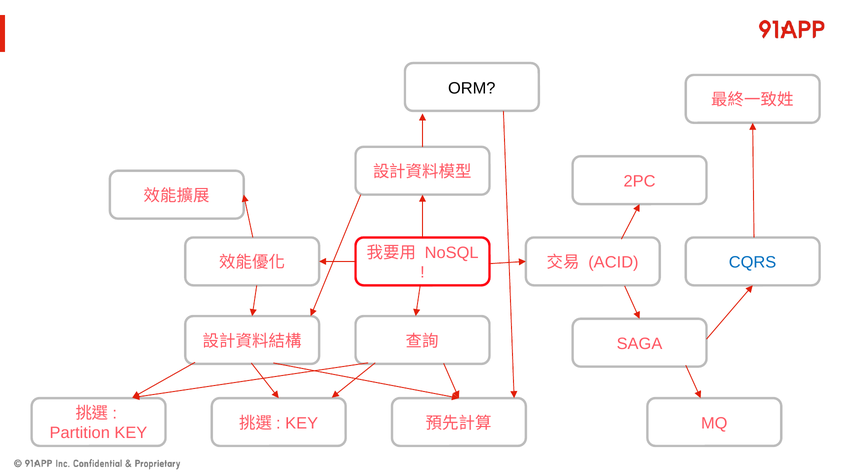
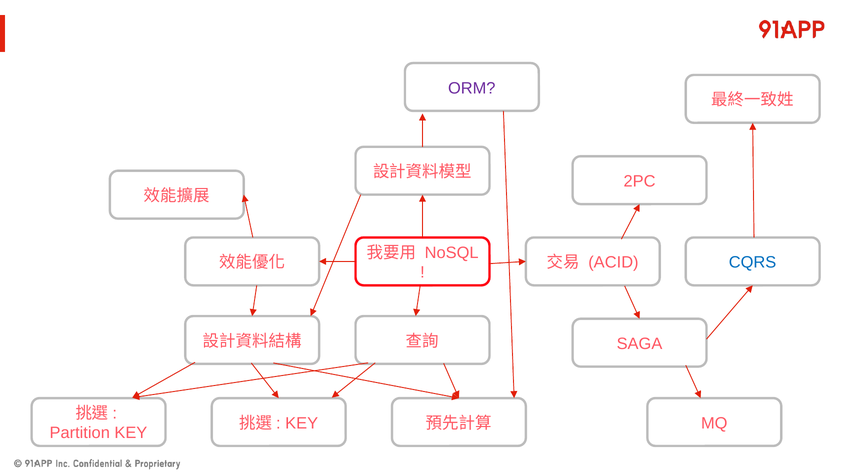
ORM colour: black -> purple (472, 88)
